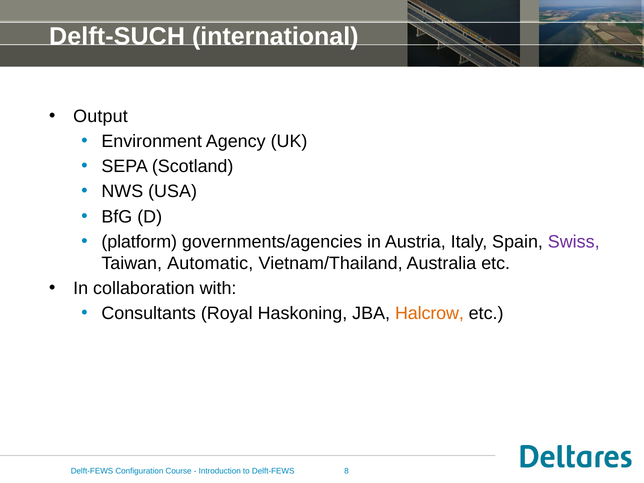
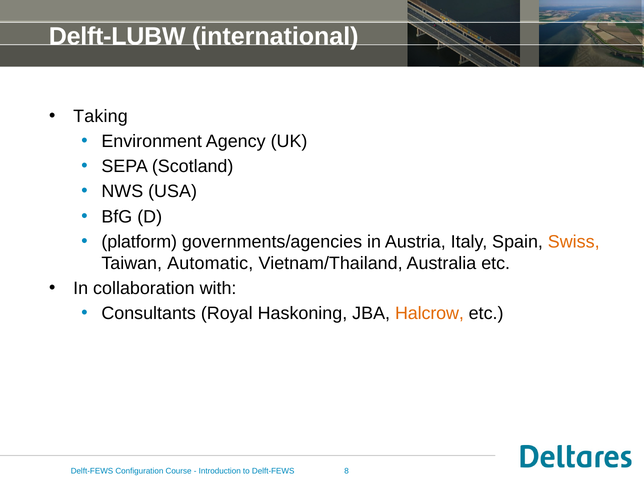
Delft-SUCH: Delft-SUCH -> Delft-LUBW (117, 36)
Output: Output -> Taking (100, 116)
Swiss colour: purple -> orange (574, 242)
